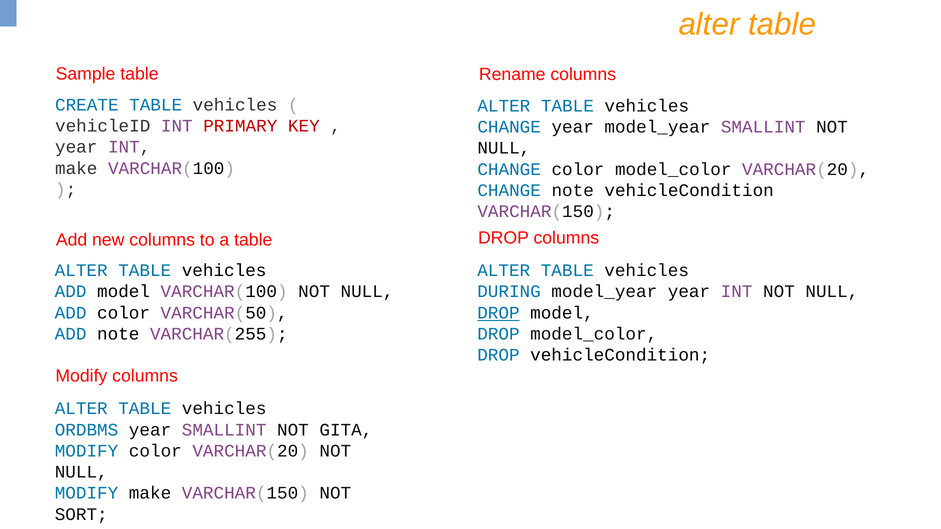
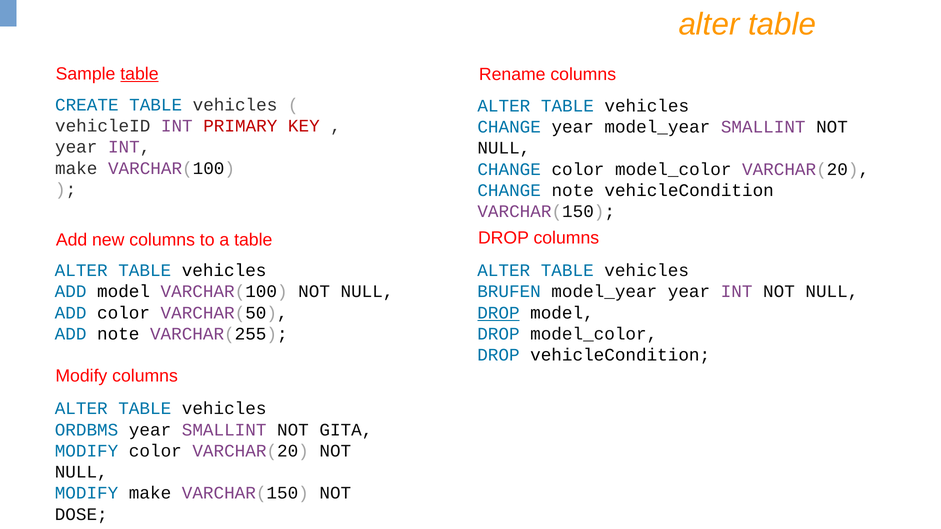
table underline: none -> present (139, 74)
DURING: DURING -> BRUFEN (509, 292)
SORT: SORT -> DOSE (81, 515)
